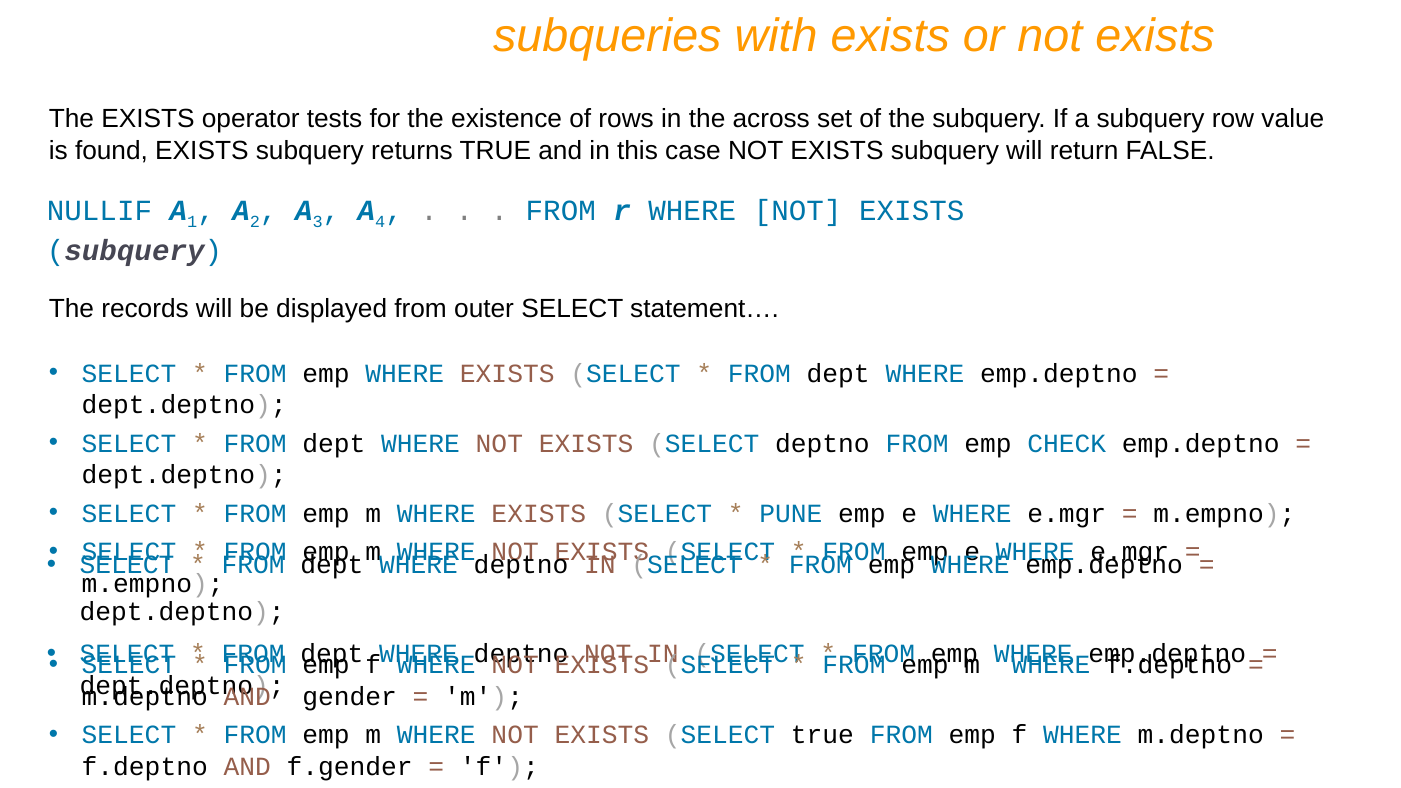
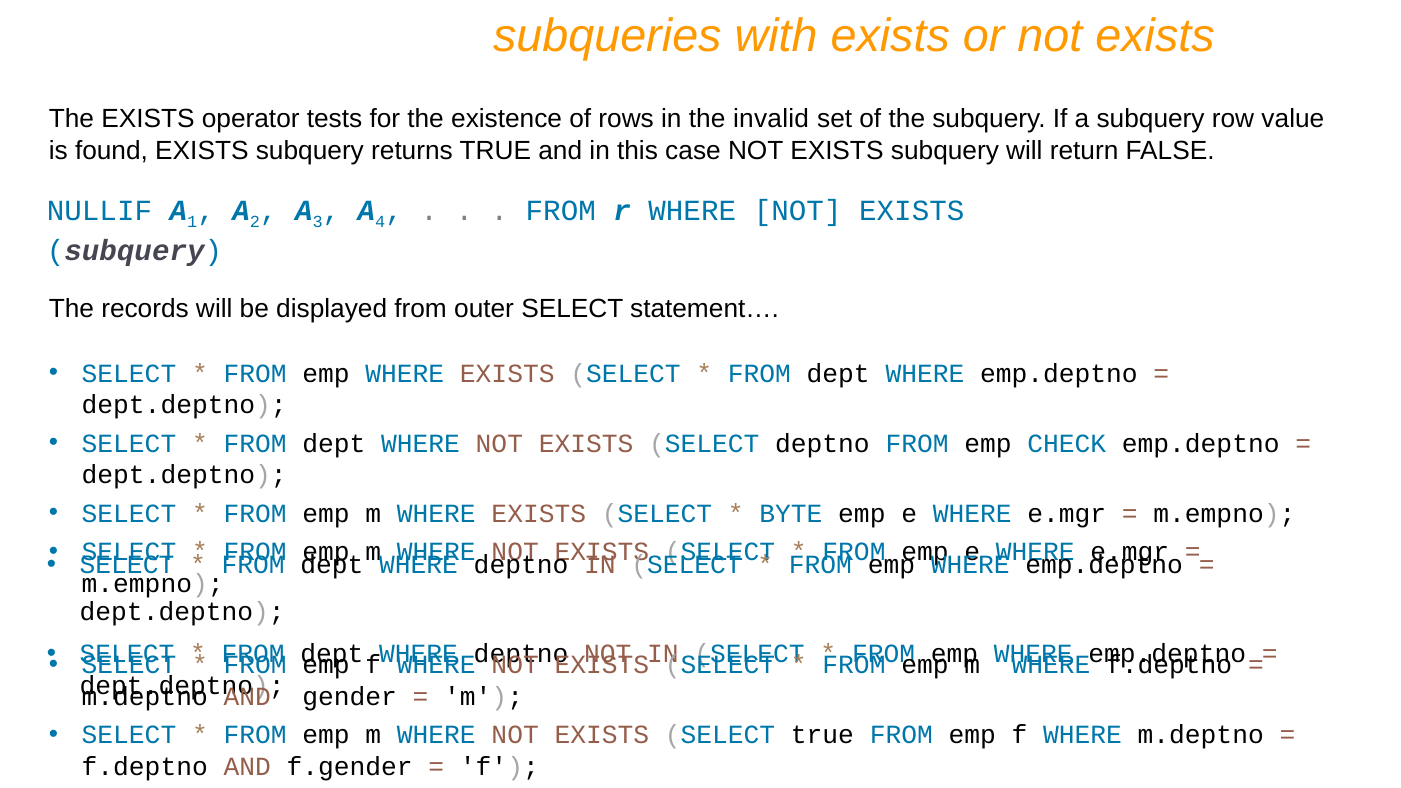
across: across -> invalid (771, 119)
PUNE: PUNE -> BYTE (791, 514)
